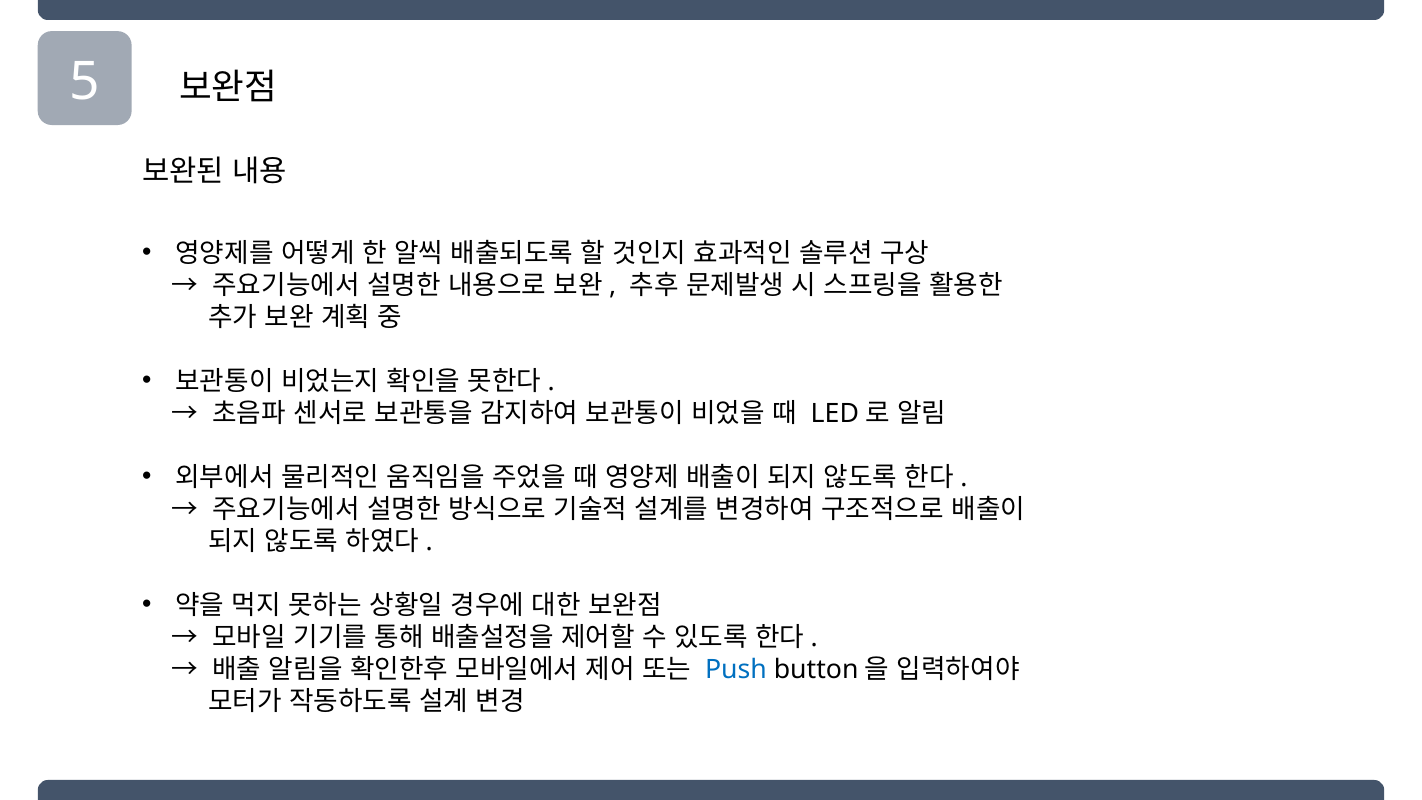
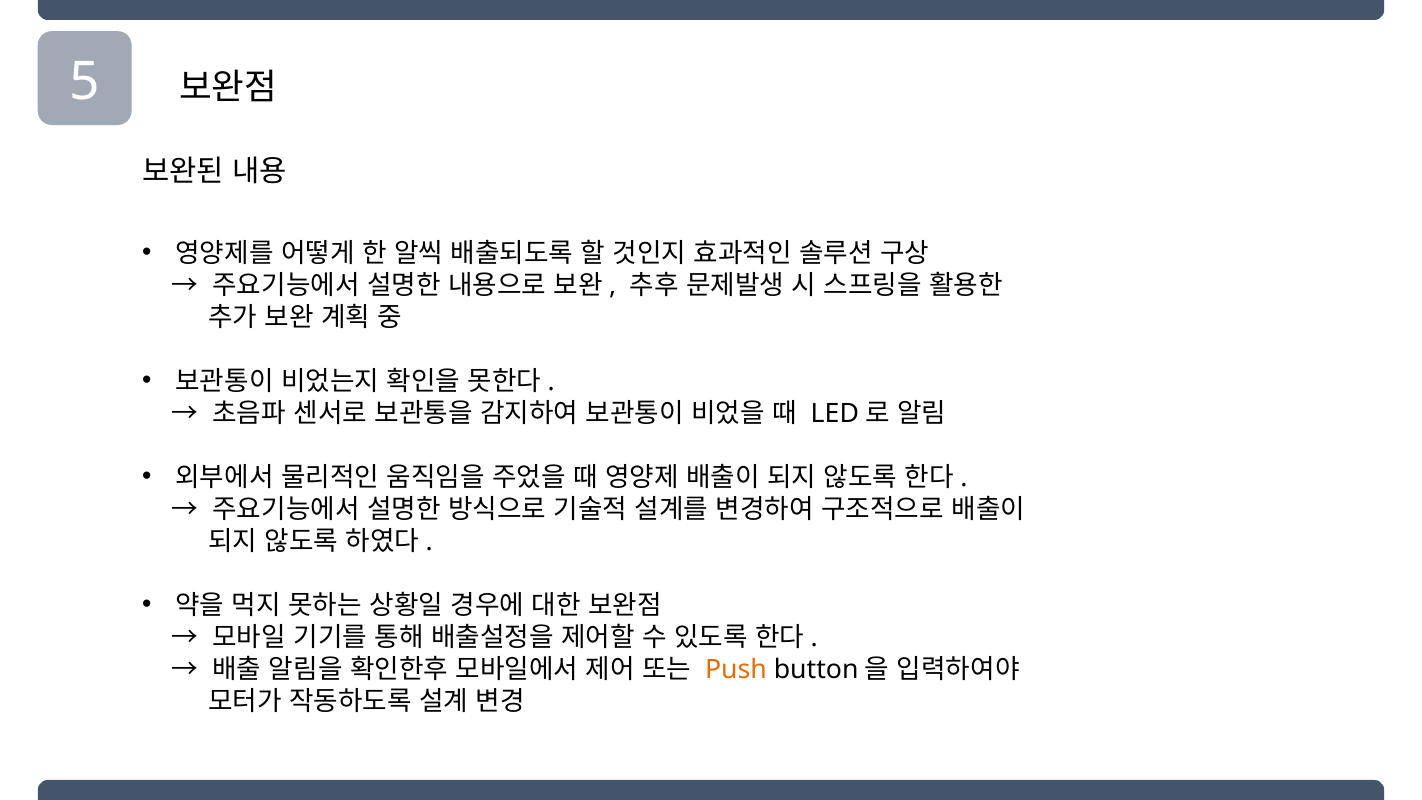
Push colour: blue -> orange (736, 669)
